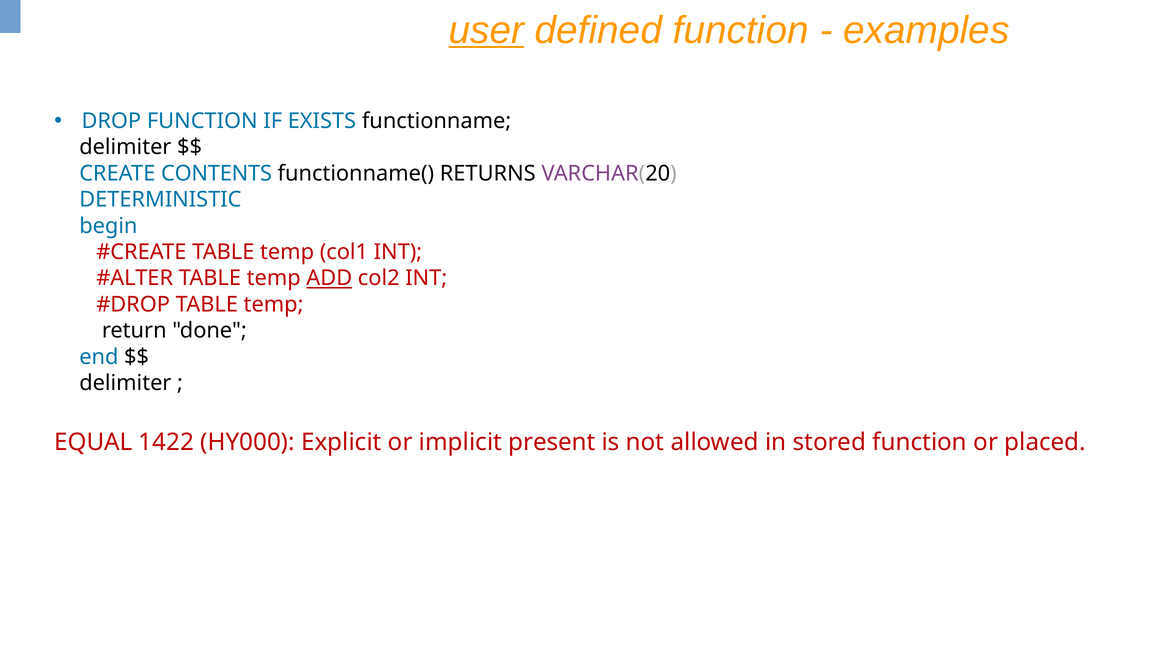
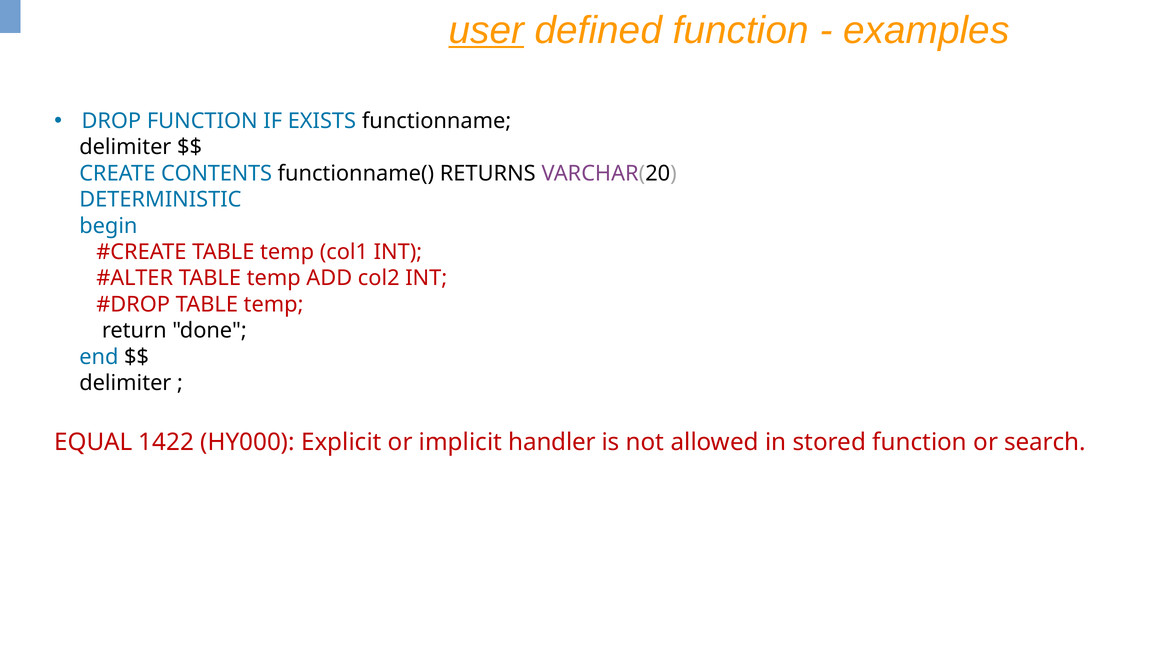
ADD underline: present -> none (329, 278)
present: present -> handler (552, 442)
placed: placed -> search (1045, 442)
